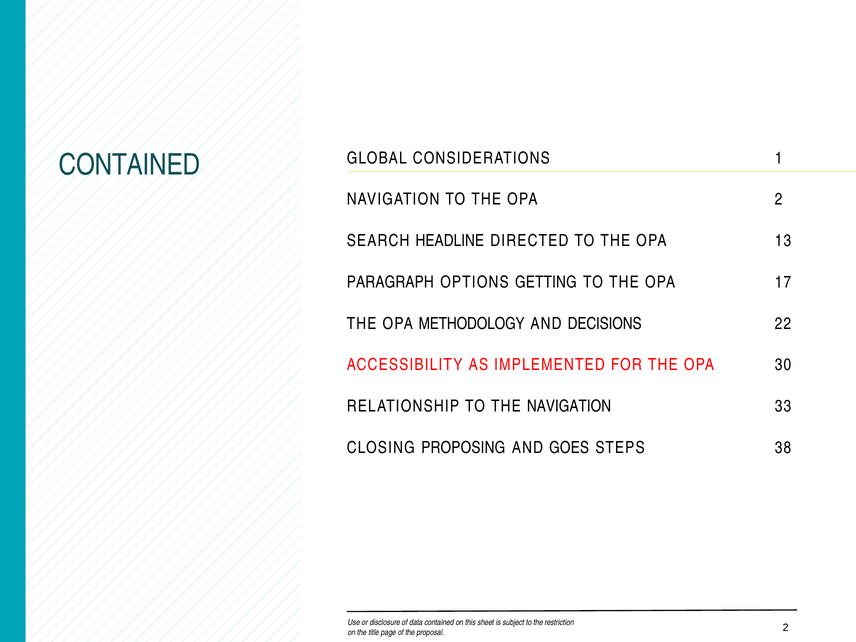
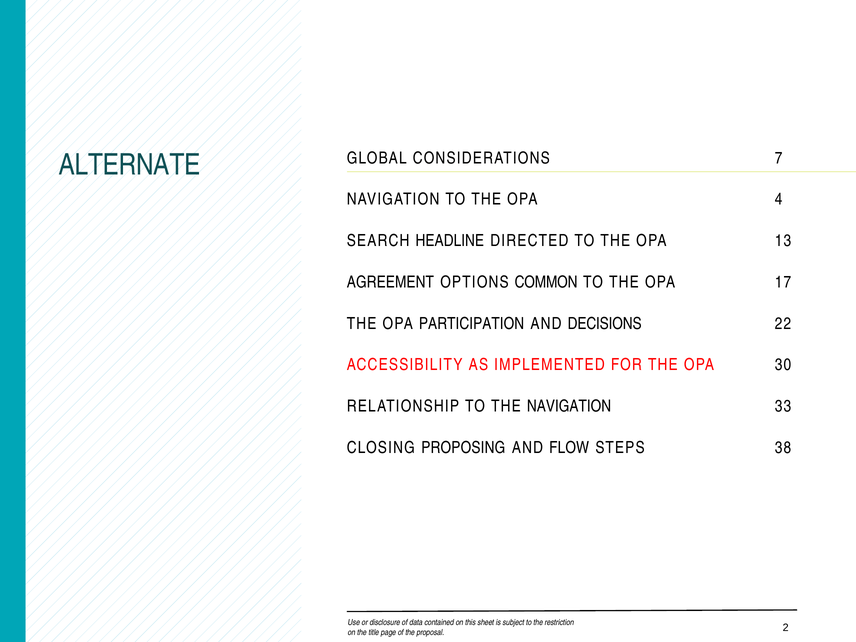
CONTAINED: CONTAINED -> ALTERNATE (130, 165)
1: 1 -> 7 (779, 158)
OPA 2: 2 -> 4 (779, 199)
PARAGRAPH: PARAGRAPH -> AGREEMENT (390, 282)
GETTING: GETTING -> COMMON (546, 282)
METHODOLOGY: METHODOLOGY -> PARTICIPATION (472, 324)
GOES: GOES -> FLOW (569, 448)
